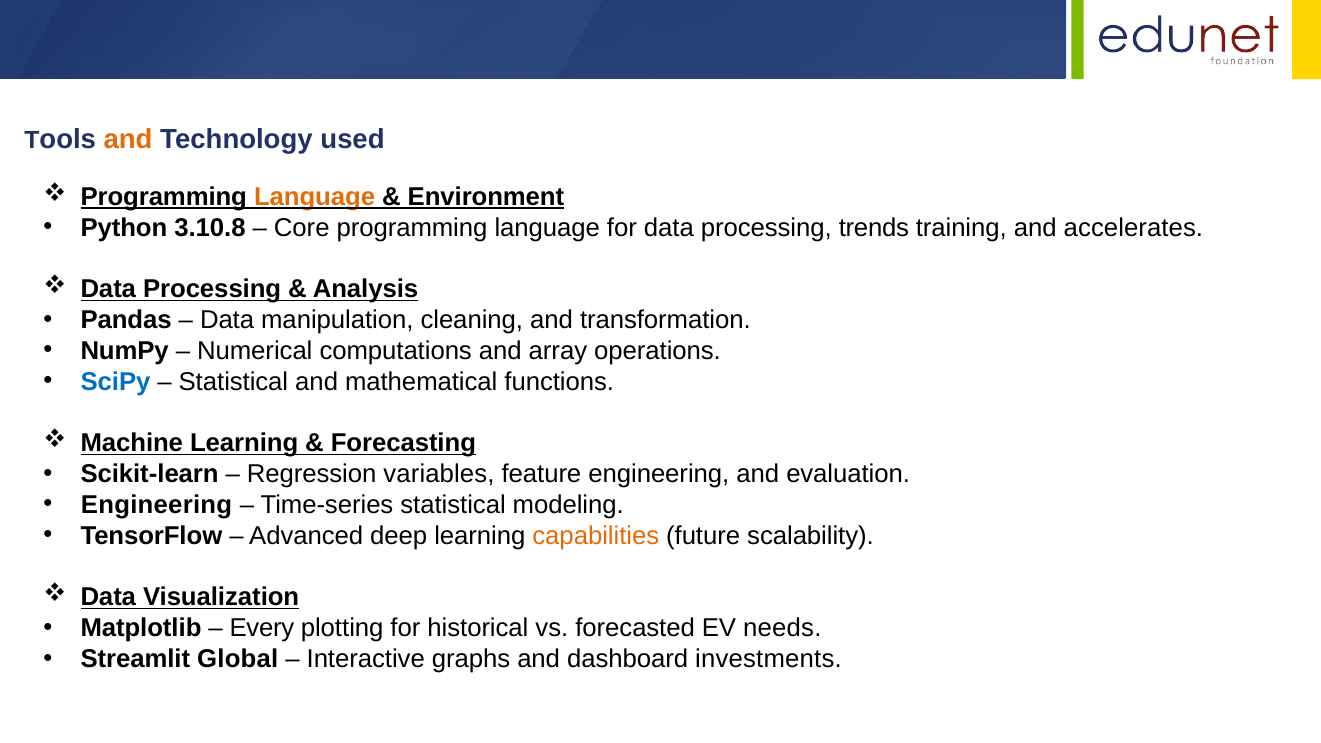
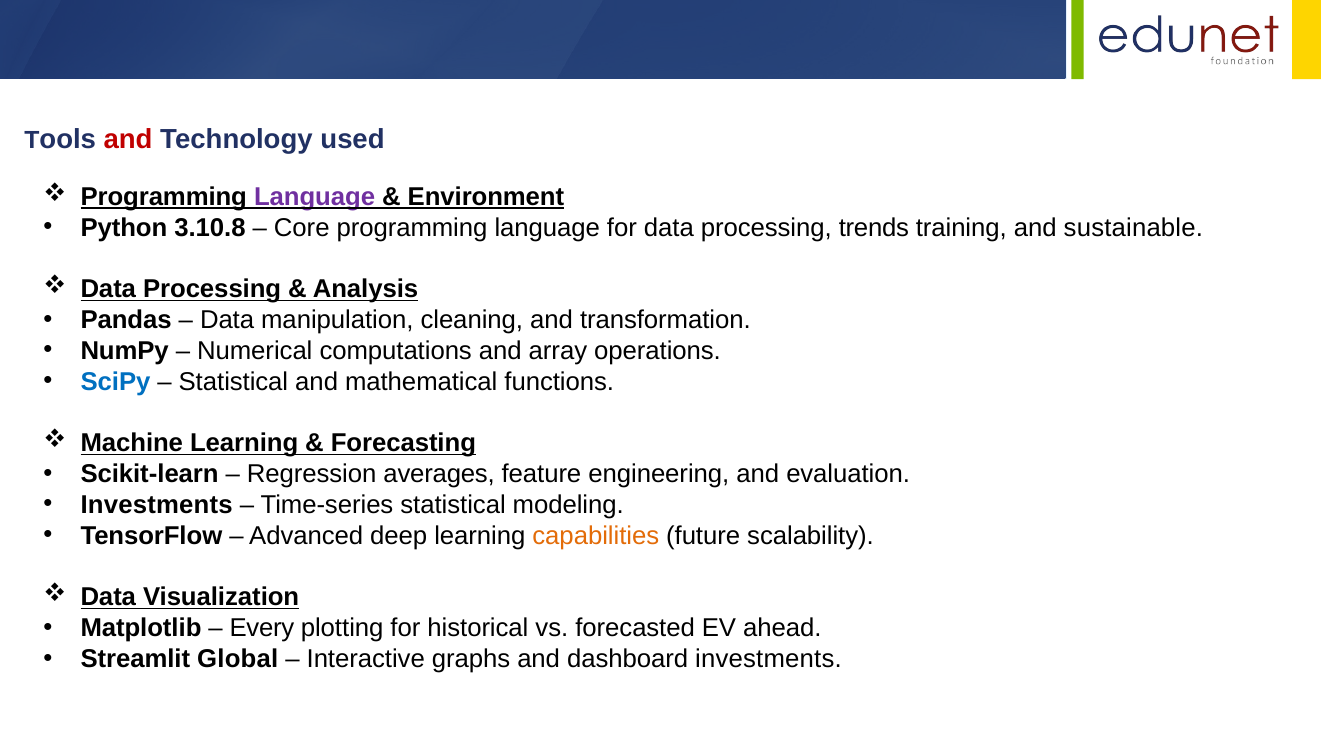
and colour: orange -> red (128, 139)
Language colour: orange -> purple (315, 197)
accelerates: accelerates -> sustainable (1133, 228)
variables: variables -> averages (439, 474)
Engineering: Engineering -> Investments (157, 505)
needs: needs -> ahead (782, 628)
